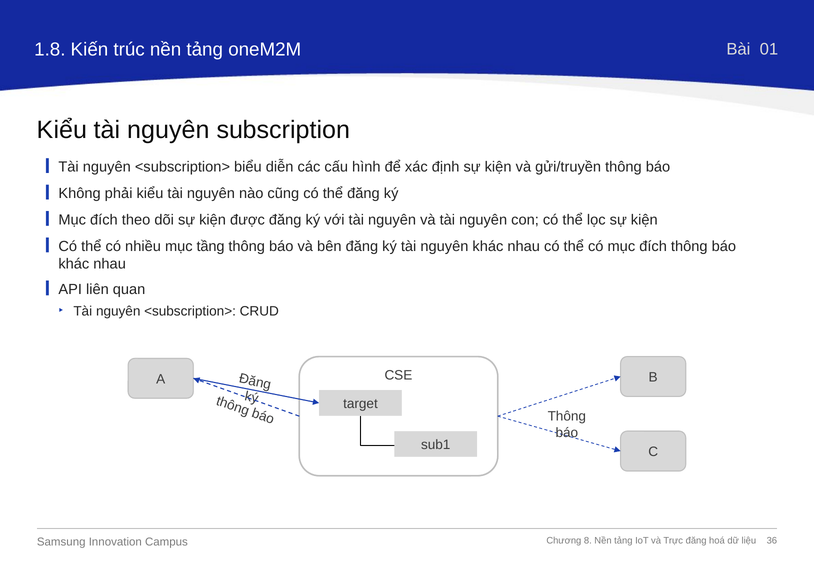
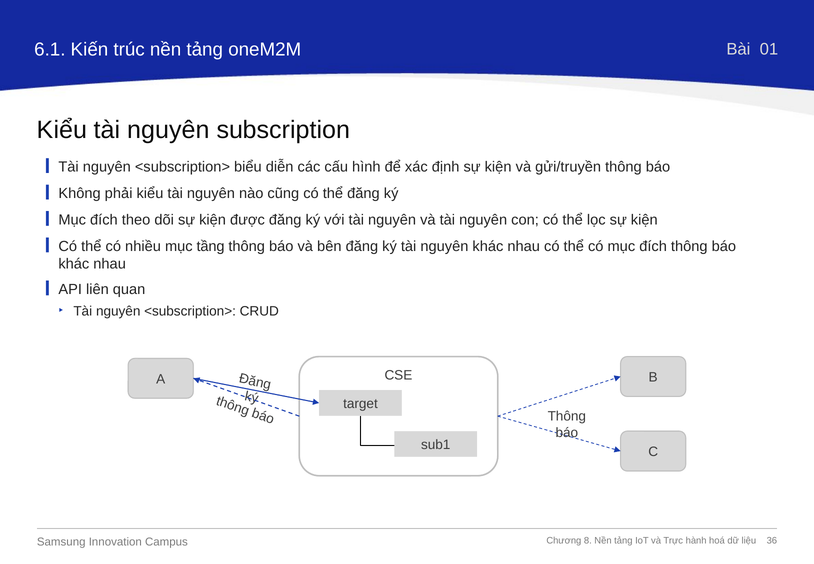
1.8: 1.8 -> 6.1 (50, 49)
đăng: đăng -> hành (696, 540)
